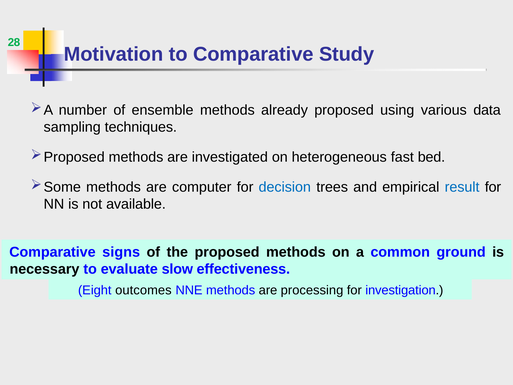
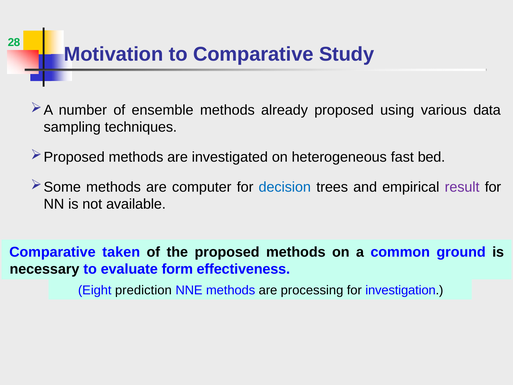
result colour: blue -> purple (462, 187)
signs: signs -> taken (121, 252)
slow: slow -> form (177, 269)
outcomes: outcomes -> prediction (143, 290)
